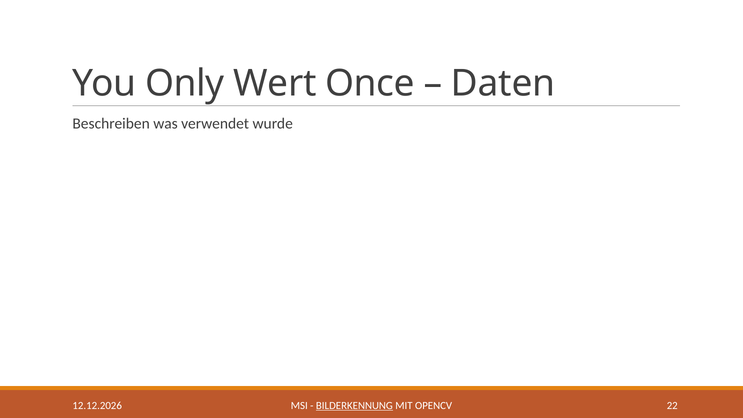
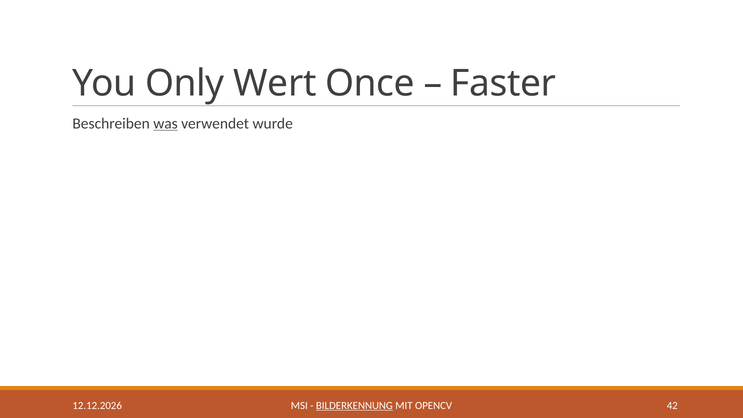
Daten: Daten -> Faster (503, 83)
was underline: none -> present (166, 124)
22: 22 -> 42 (672, 405)
